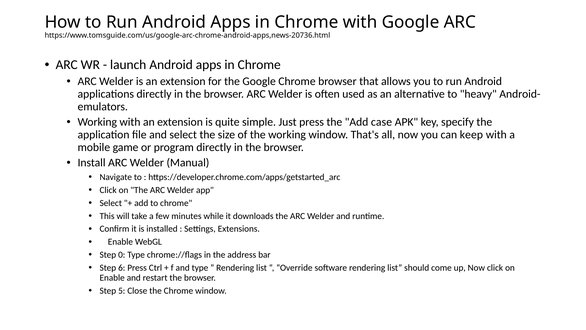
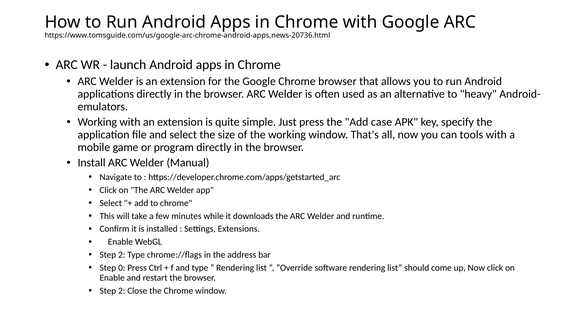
keep: keep -> tools (471, 135)
0: 0 -> 2 (122, 255)
6: 6 -> 0 (122, 268)
5: 5 -> 2 (122, 290)
